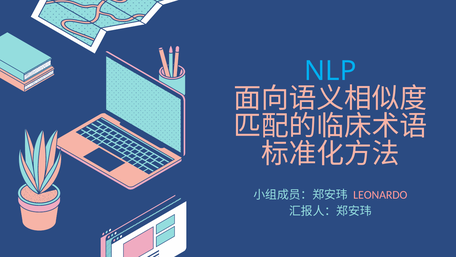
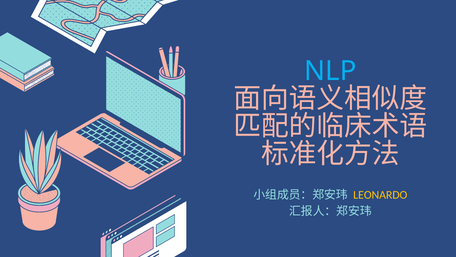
LEONARDO colour: pink -> yellow (380, 195)
